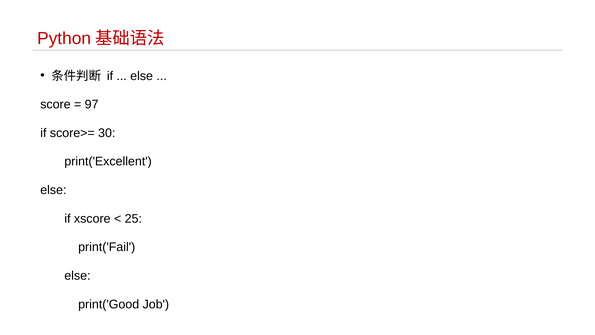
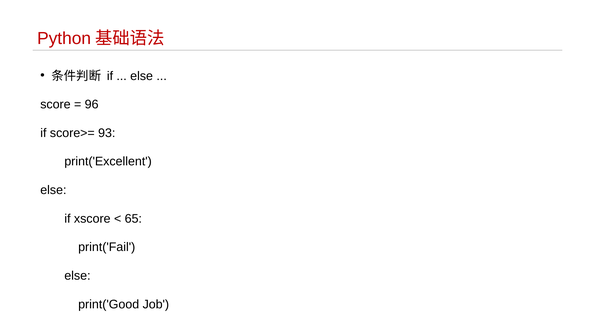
97: 97 -> 96 (92, 104)
30: 30 -> 93 (107, 133)
25: 25 -> 65 (133, 218)
